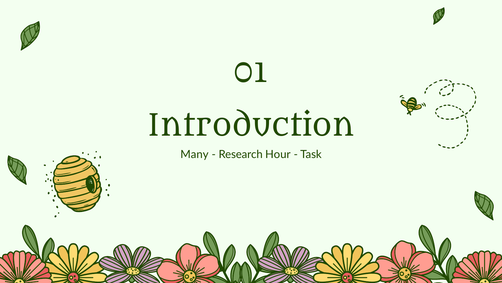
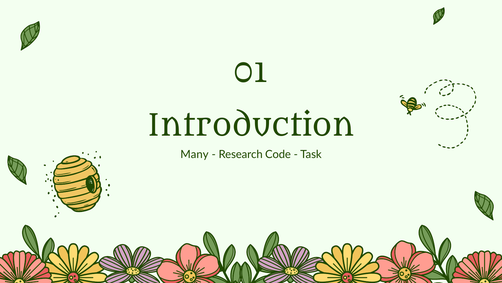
Hour: Hour -> Code (278, 154)
